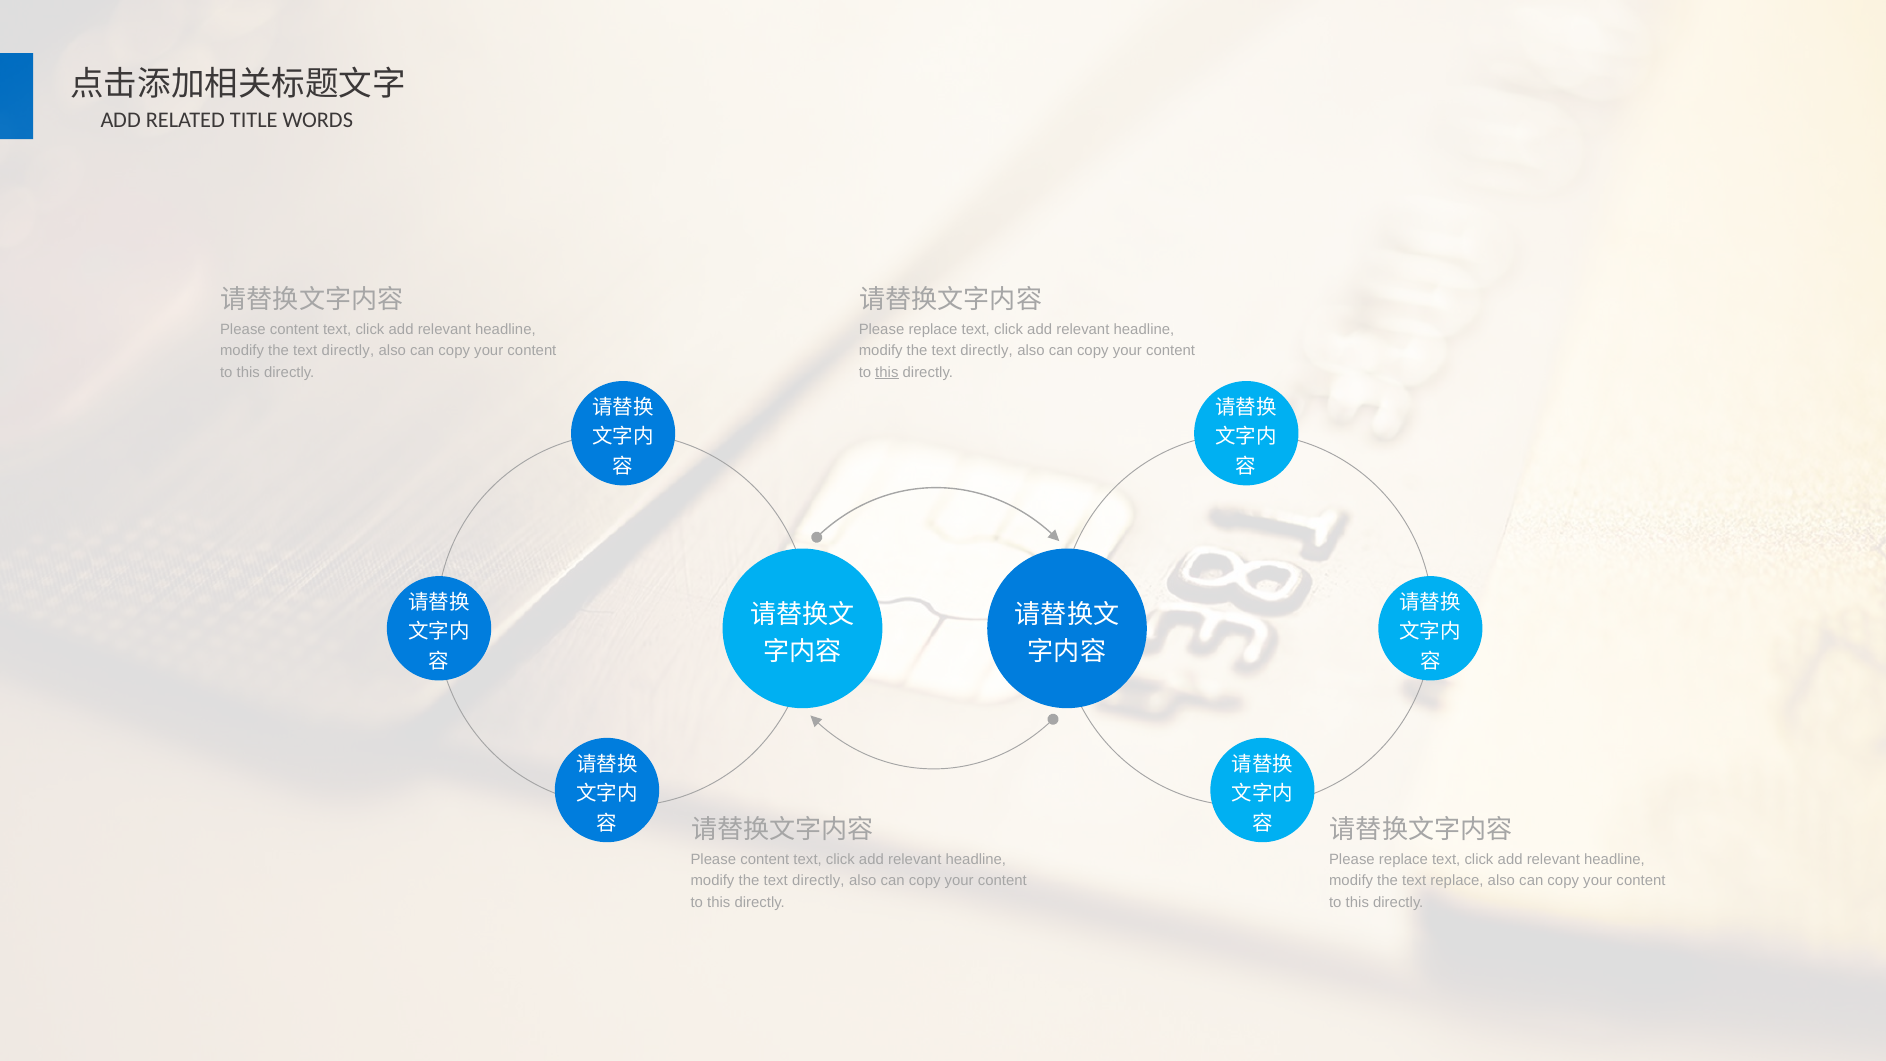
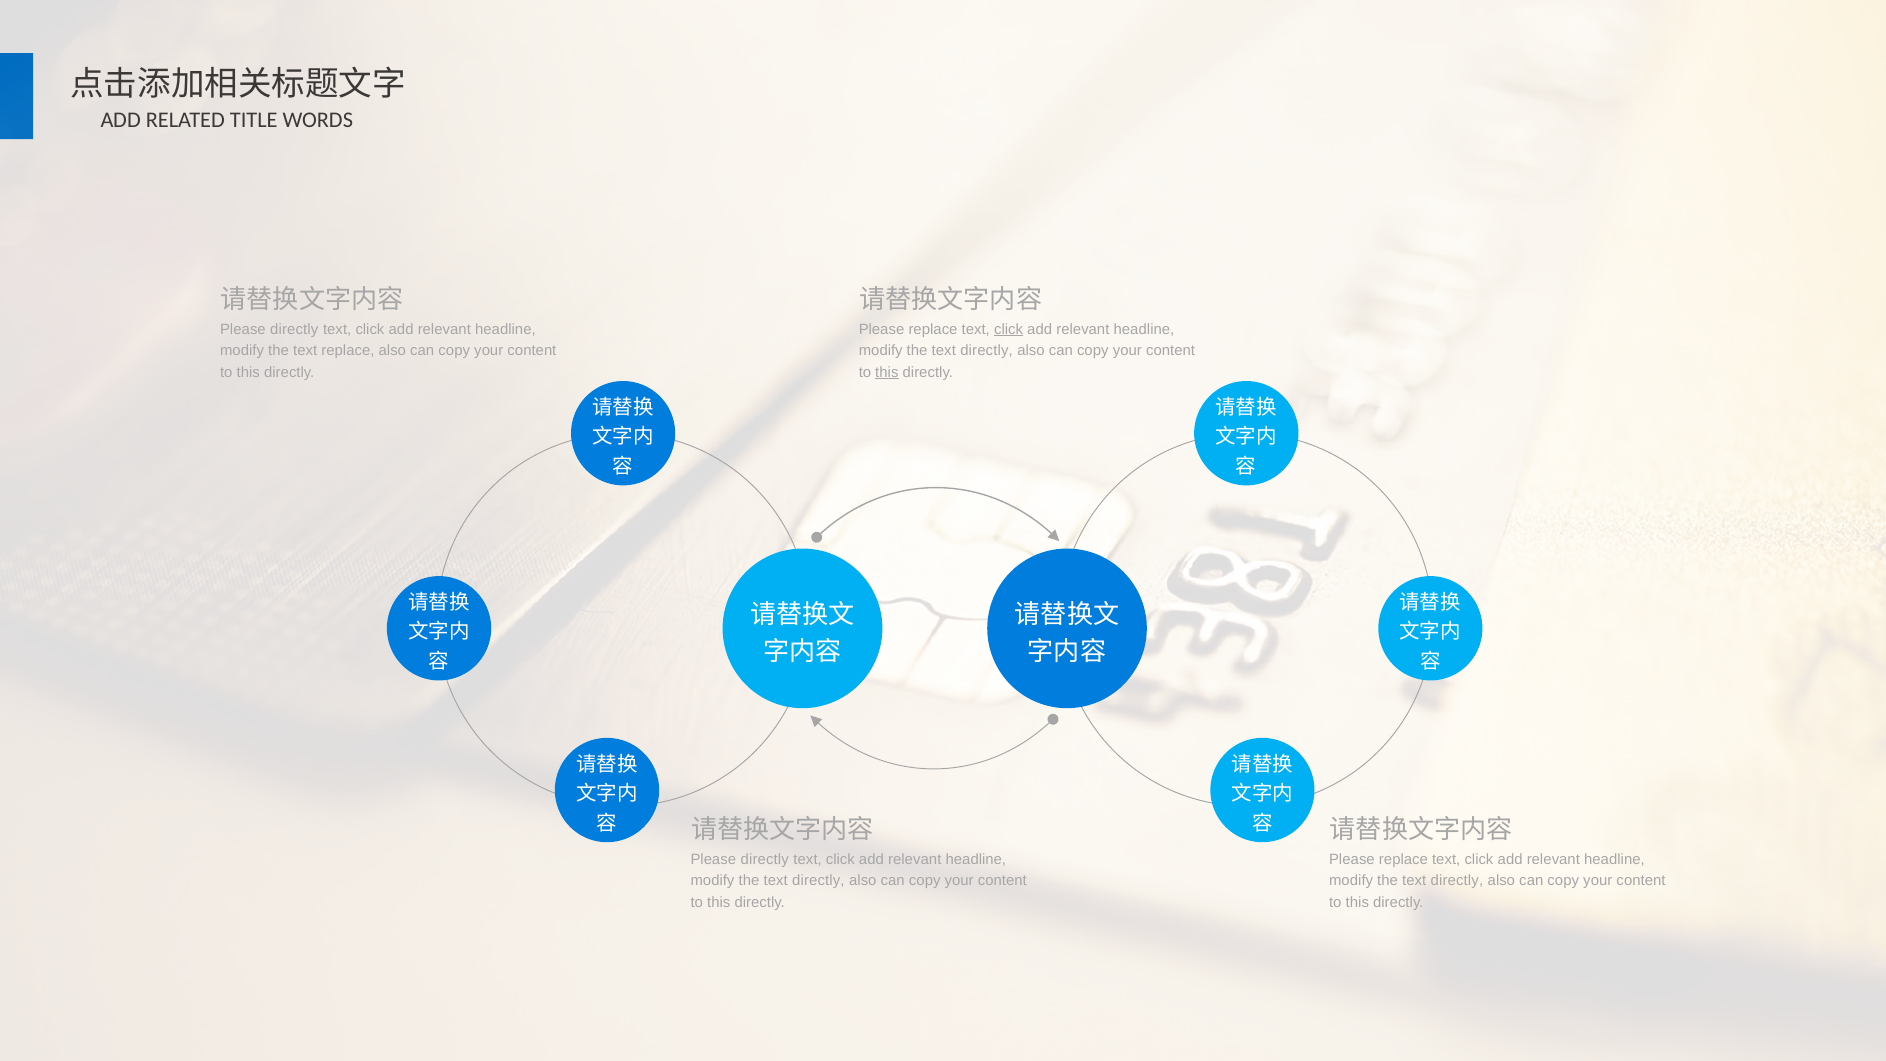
content: content -> directly (294, 329)
click underline: none -> present (1009, 329)
directly: directly -> replace (348, 351)
content: content -> directly (765, 859)
replace: replace -> directly (1457, 881)
